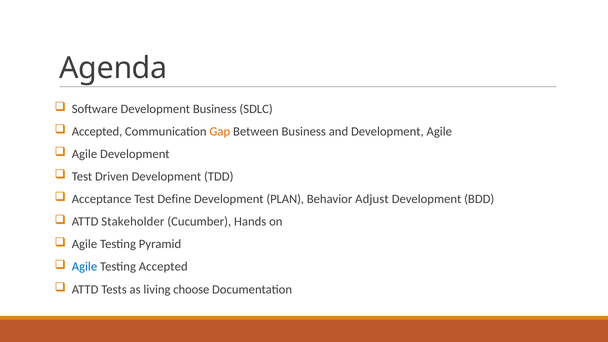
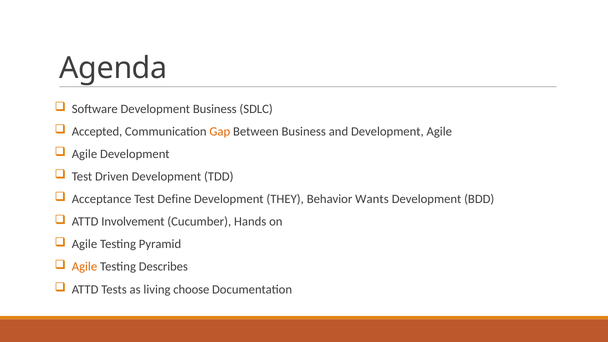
PLAN: PLAN -> THEY (285, 199)
Adjust: Adjust -> Wants (372, 199)
Stakeholder: Stakeholder -> Involvement (133, 222)
Agile colour: blue -> orange (84, 267)
Testing Accepted: Accepted -> Describes (163, 267)
